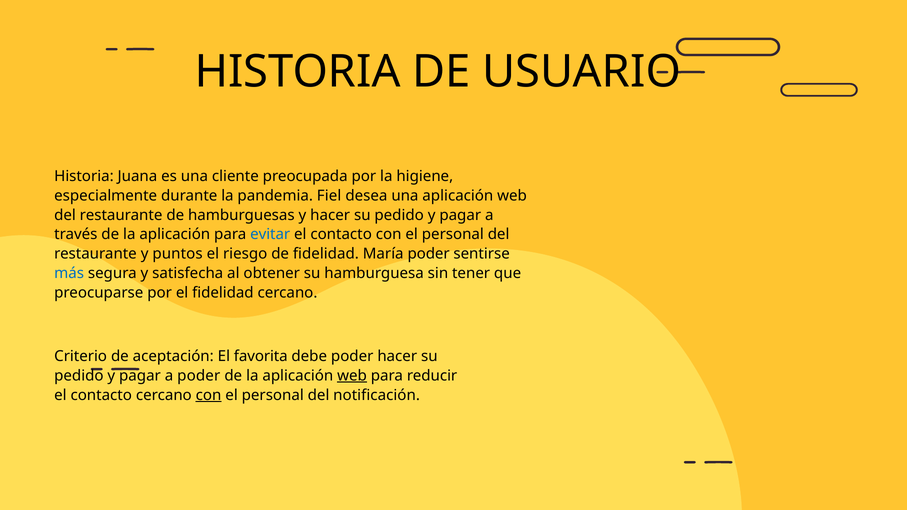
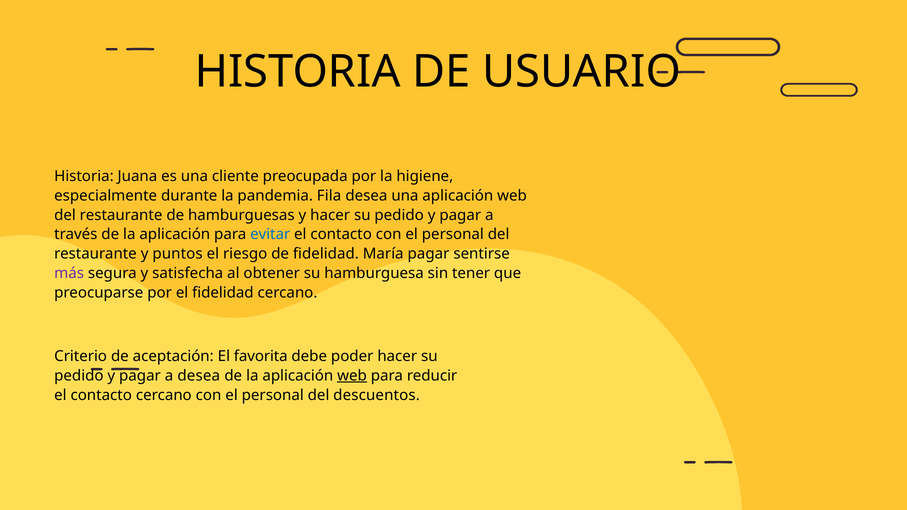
Fiel: Fiel -> Fila (329, 196)
María poder: poder -> pagar (429, 254)
más colour: blue -> purple (69, 273)
a poder: poder -> desea (199, 376)
con underline: present -> none (209, 395)
notificación: notificación -> descuentos (377, 395)
